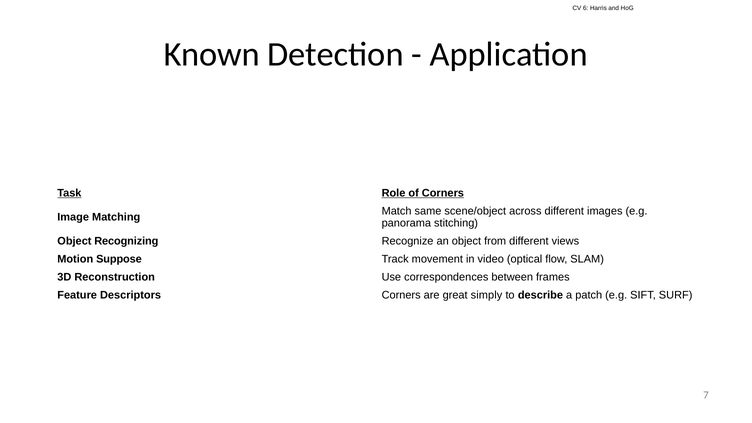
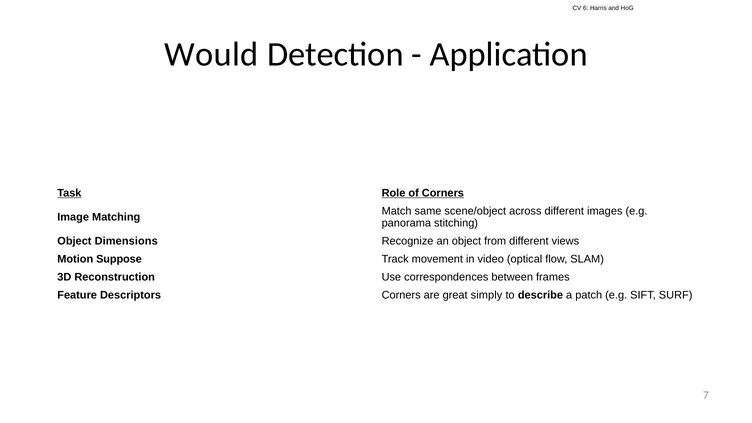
Known: Known -> Would (211, 55)
Recognizing: Recognizing -> Dimensions (126, 241)
